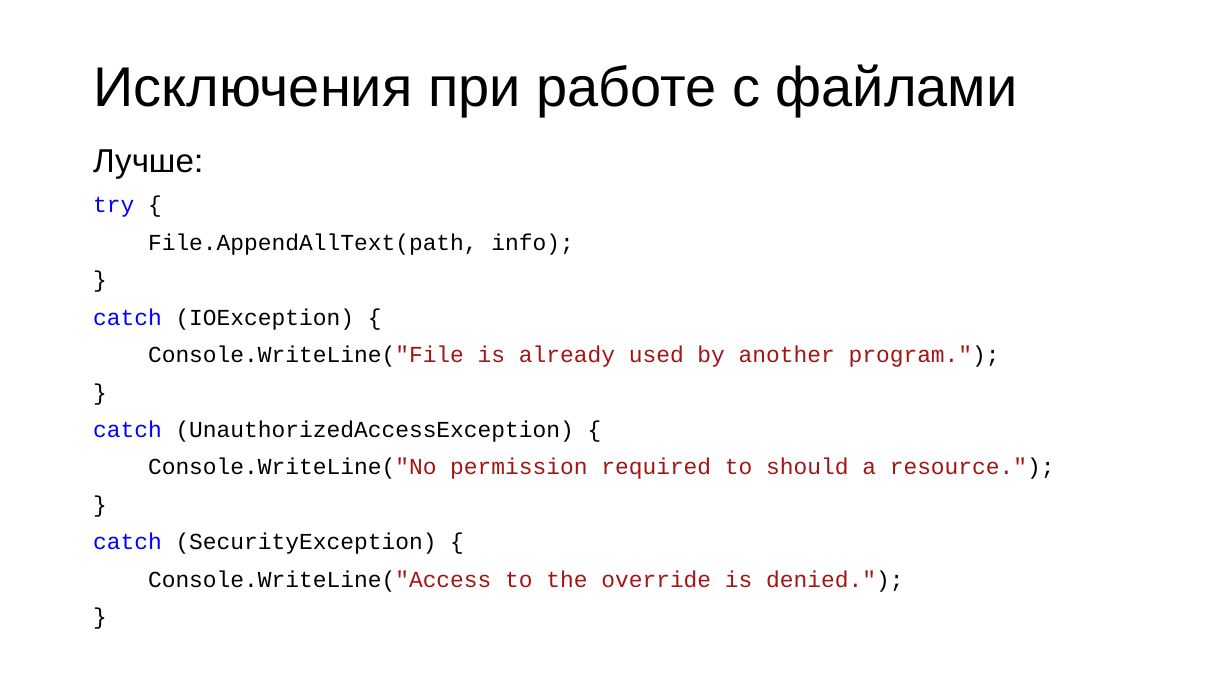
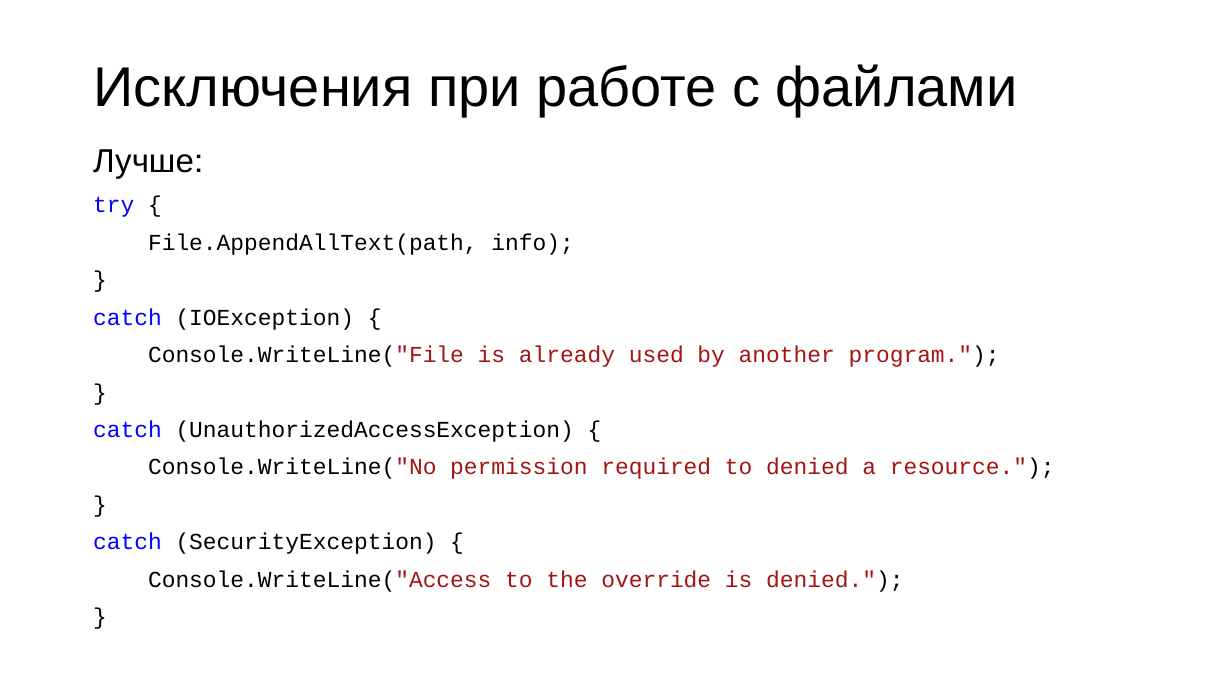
to should: should -> denied (807, 467)
